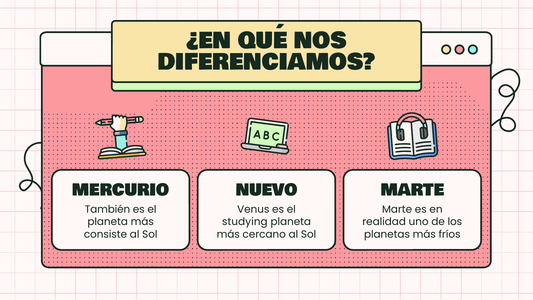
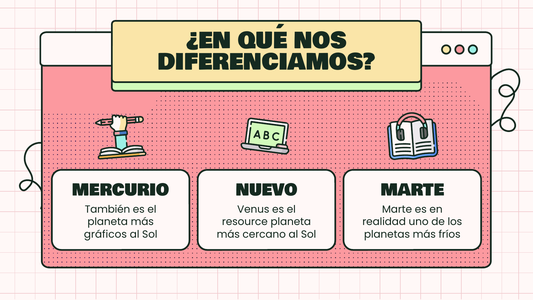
studying: studying -> resource (245, 222)
consiste: consiste -> gráficos (105, 234)
